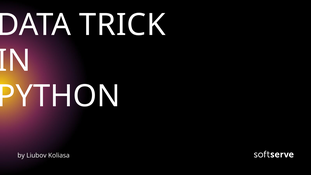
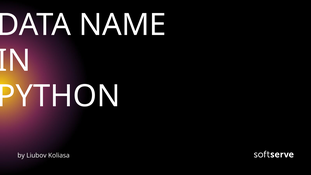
TRICK: TRICK -> NAME (123, 25)
